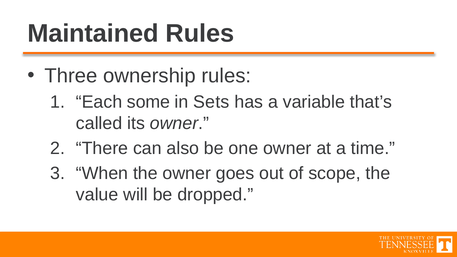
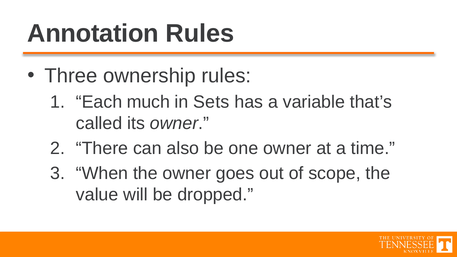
Maintained: Maintained -> Annotation (93, 33)
some: some -> much (148, 102)
